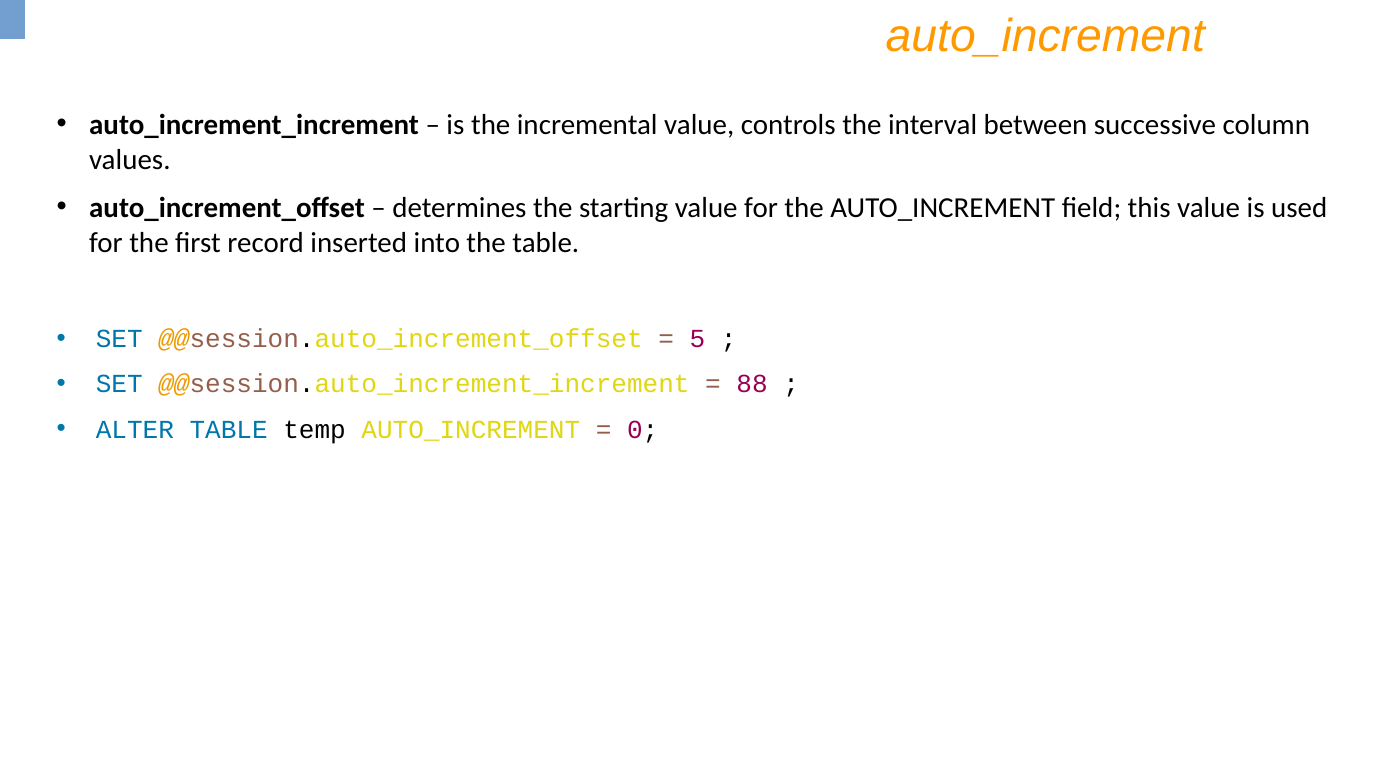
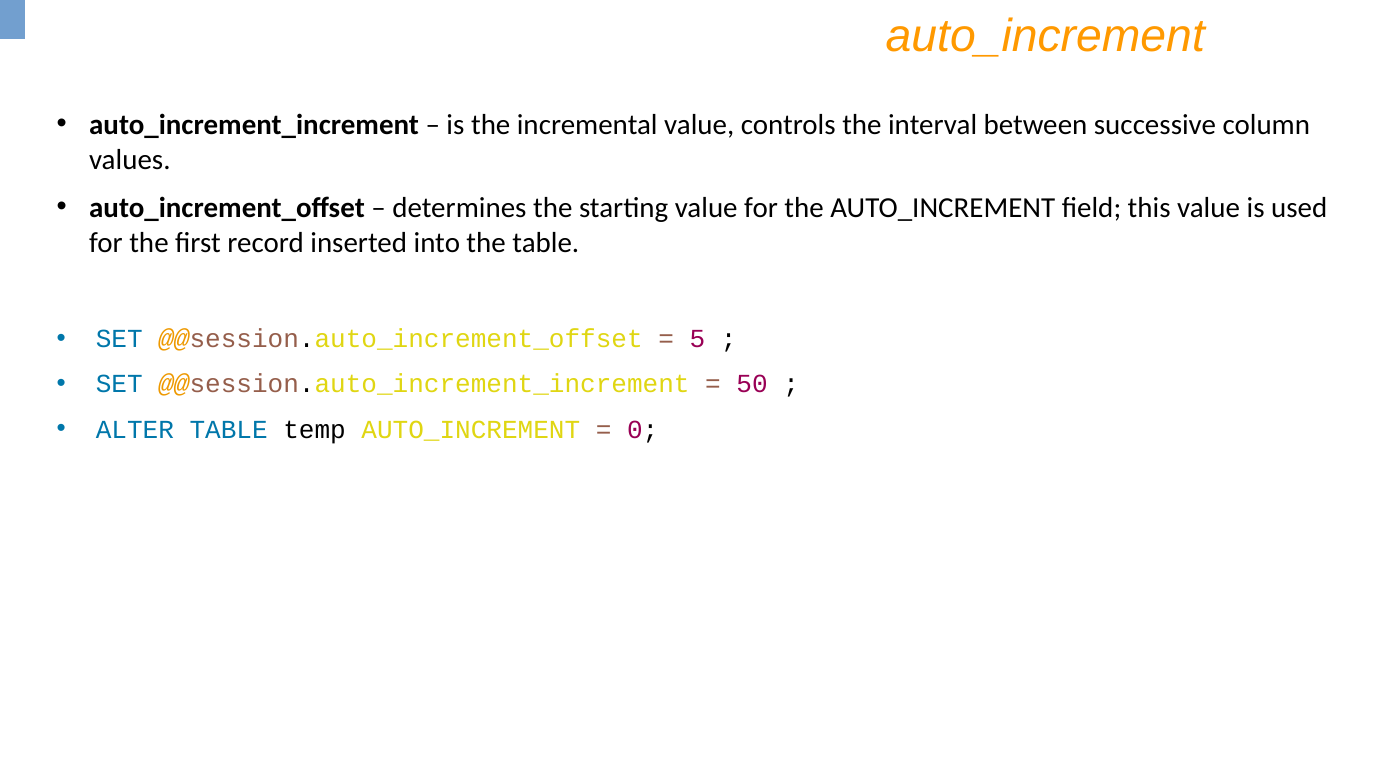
88: 88 -> 50 (752, 384)
